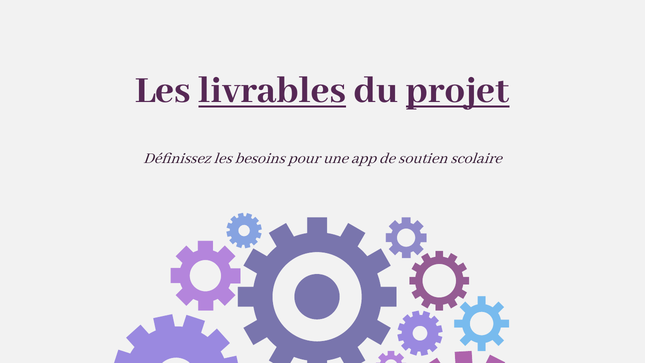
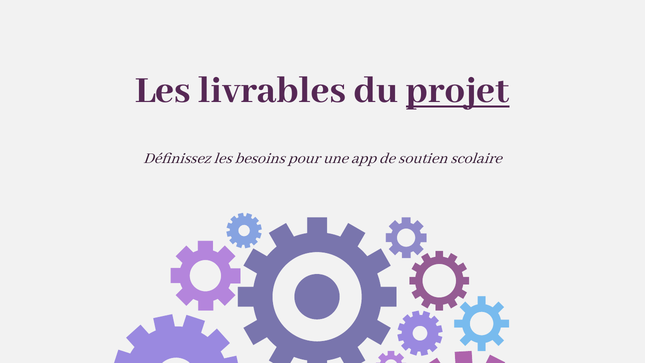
livrables underline: present -> none (272, 89)
